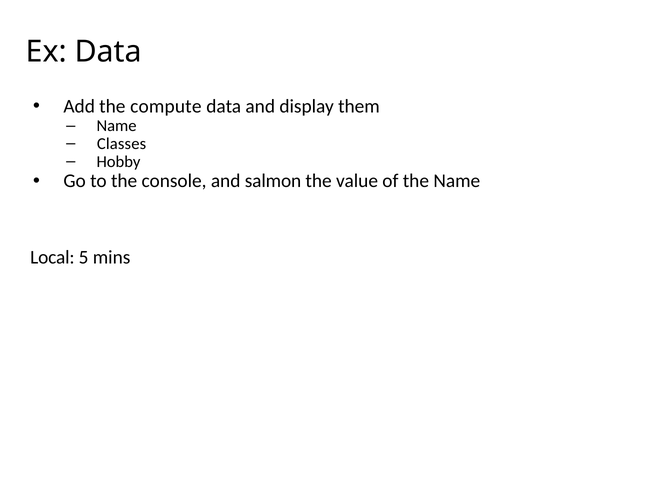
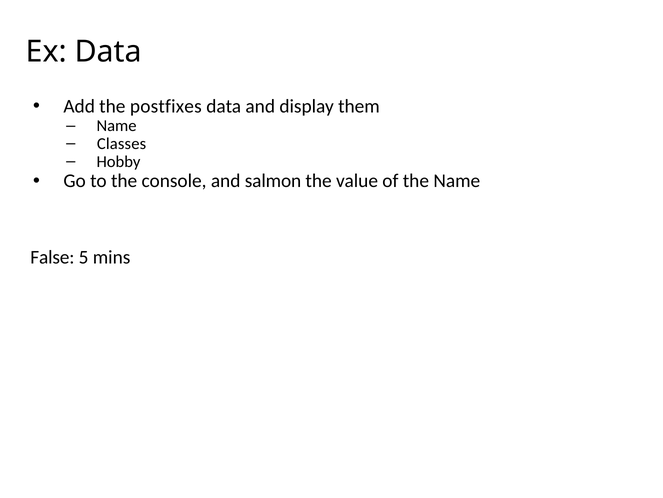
compute: compute -> postfixes (166, 106)
Local: Local -> False (52, 257)
